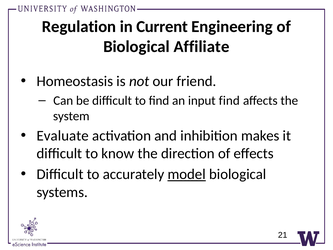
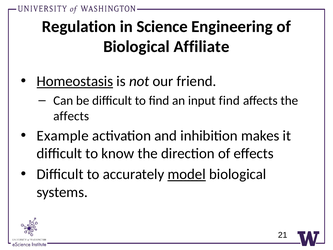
Current: Current -> Science (162, 27)
Homeostasis underline: none -> present (75, 81)
system: system -> affects (71, 116)
Evaluate: Evaluate -> Example (63, 136)
